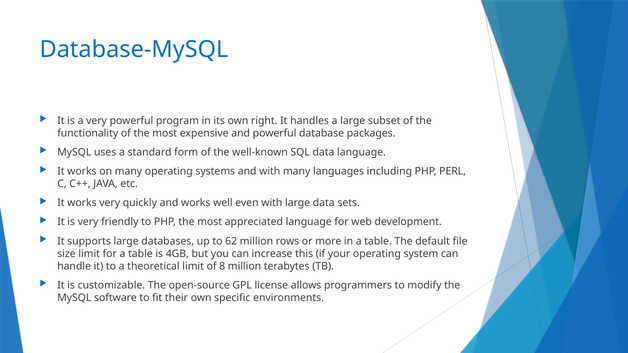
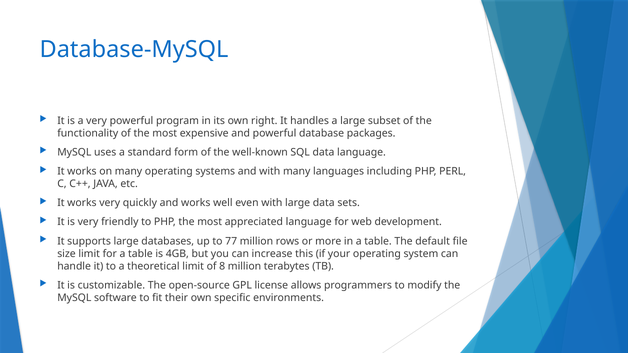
62: 62 -> 77 (231, 241)
